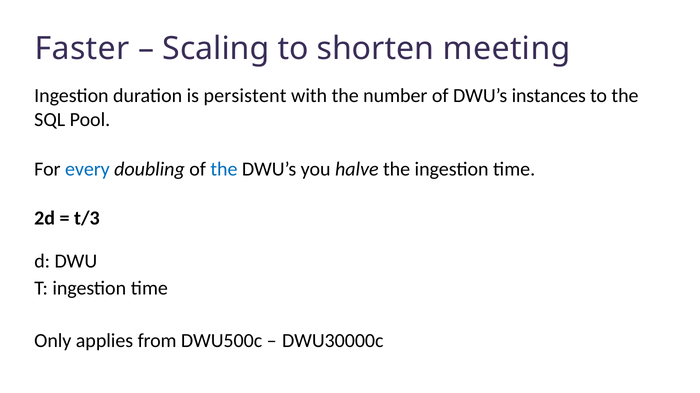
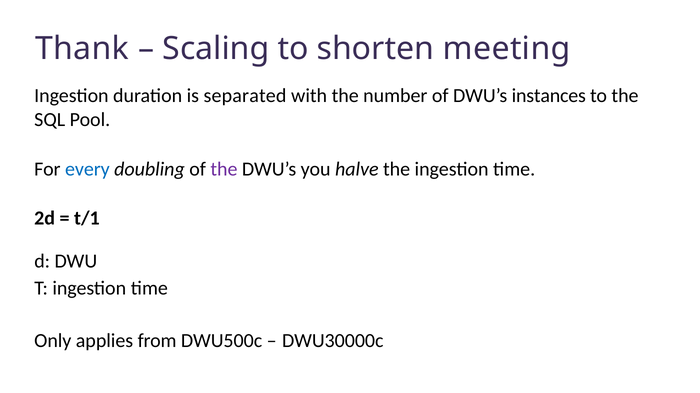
Faster: Faster -> Thank (82, 49)
persistent: persistent -> separated (245, 96)
the colour: blue -> purple (224, 169)
t/3: t/3 -> t/1 (87, 219)
